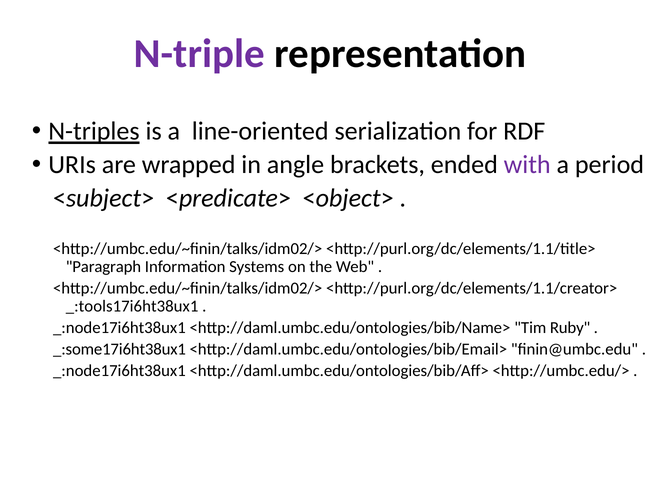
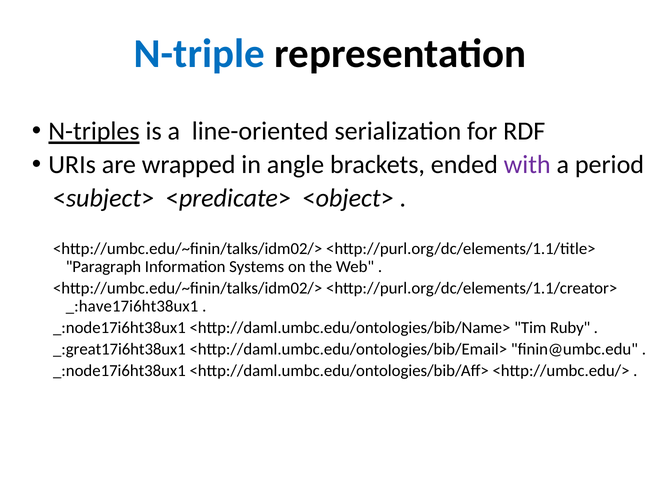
N-triple colour: purple -> blue (199, 54)
_:tools17i6ht38ux1: _:tools17i6ht38ux1 -> _:have17i6ht38ux1 (132, 306)
_:some17i6ht38ux1: _:some17i6ht38ux1 -> _:great17i6ht38ux1 (119, 349)
